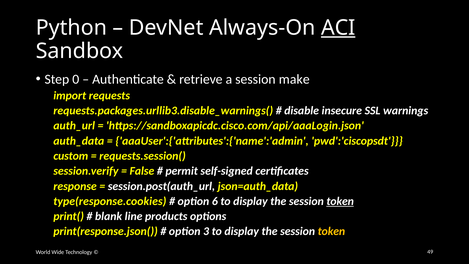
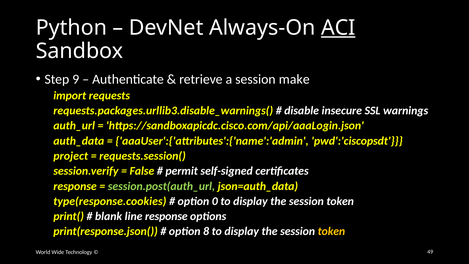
0: 0 -> 9 (76, 79)
custom: custom -> project (71, 156)
session.post(auth_url colour: white -> light green (161, 186)
6: 6 -> 0 (215, 201)
token underline: present -> none (340, 201)
line products: products -> response (166, 216)
3: 3 -> 8 (206, 231)
